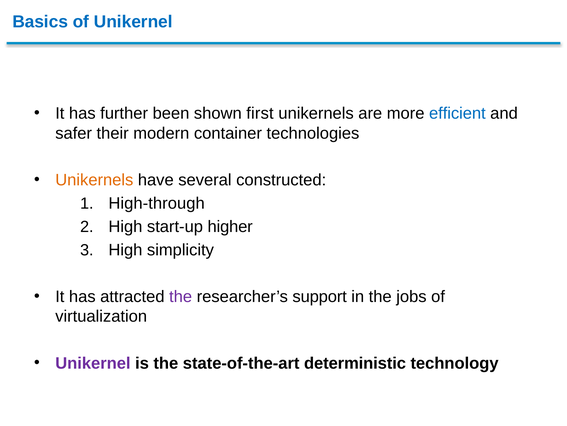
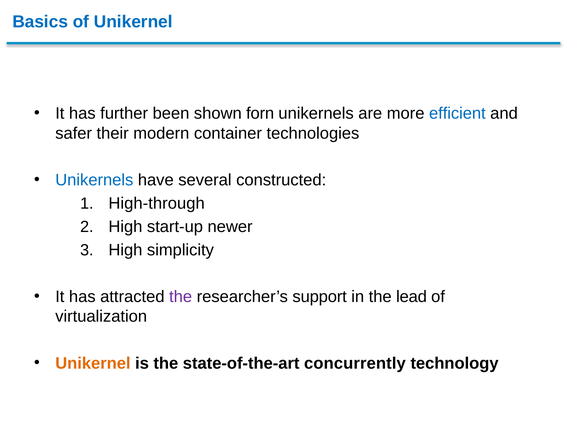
first: first -> forn (260, 113)
Unikernels colour: orange -> blue (94, 180)
higher: higher -> newer (230, 226)
jobs: jobs -> lead (411, 296)
Unikernel colour: purple -> orange (93, 363)
deterministic: deterministic -> concurrently (355, 363)
